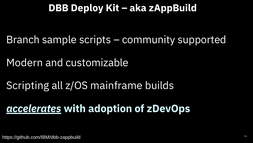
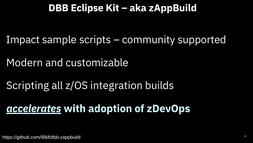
Deploy: Deploy -> Eclipse (87, 8)
Branch: Branch -> Impact (23, 40)
mainframe: mainframe -> integration (116, 85)
